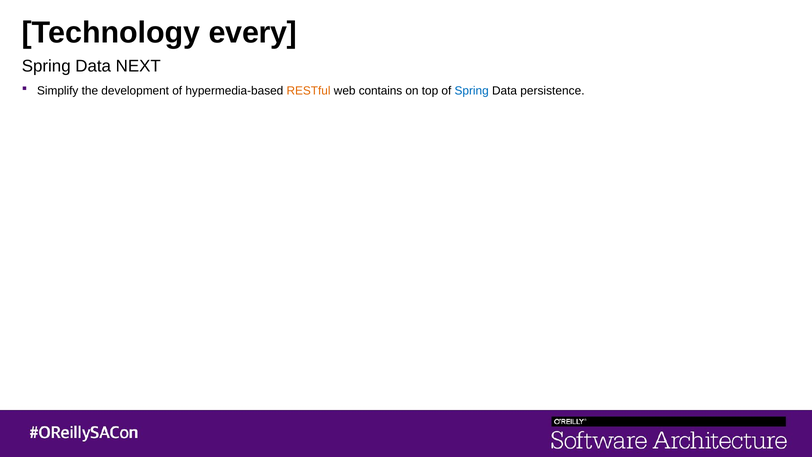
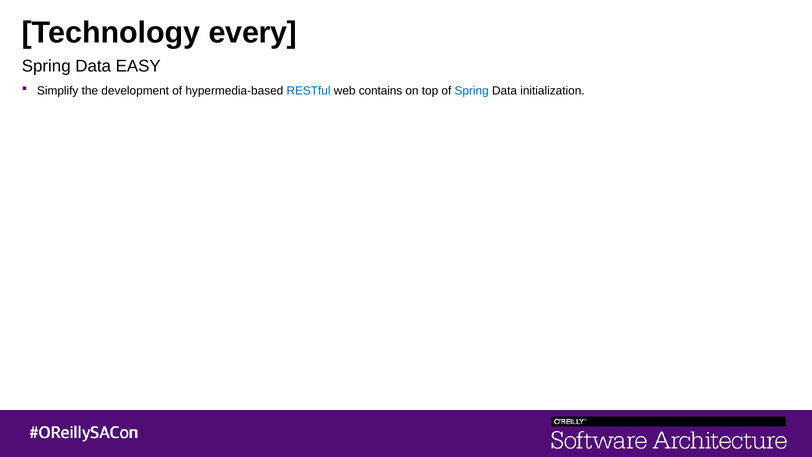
NEXT: NEXT -> EASY (138, 66)
RESTful colour: orange -> blue (309, 91)
persistence: persistence -> initialization (552, 91)
